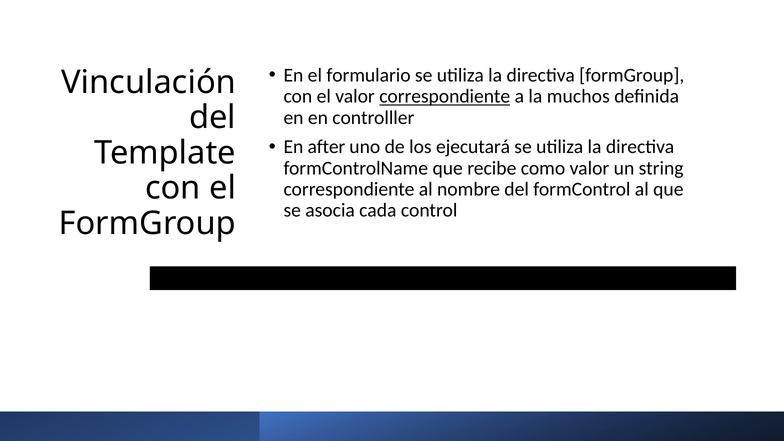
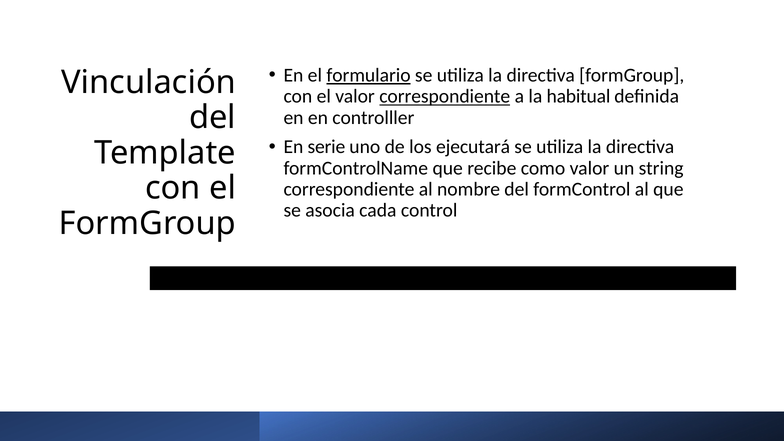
formulario underline: none -> present (368, 75)
muchos: muchos -> habitual (578, 96)
after: after -> serie (326, 147)
